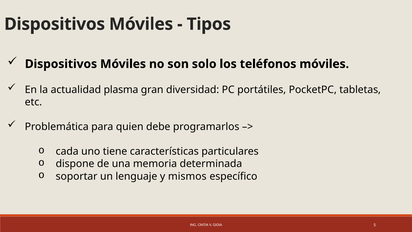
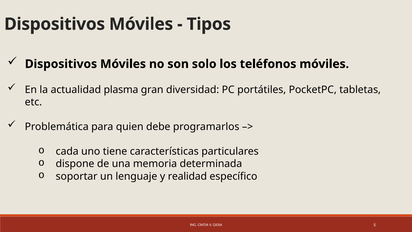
mismos: mismos -> realidad (187, 176)
